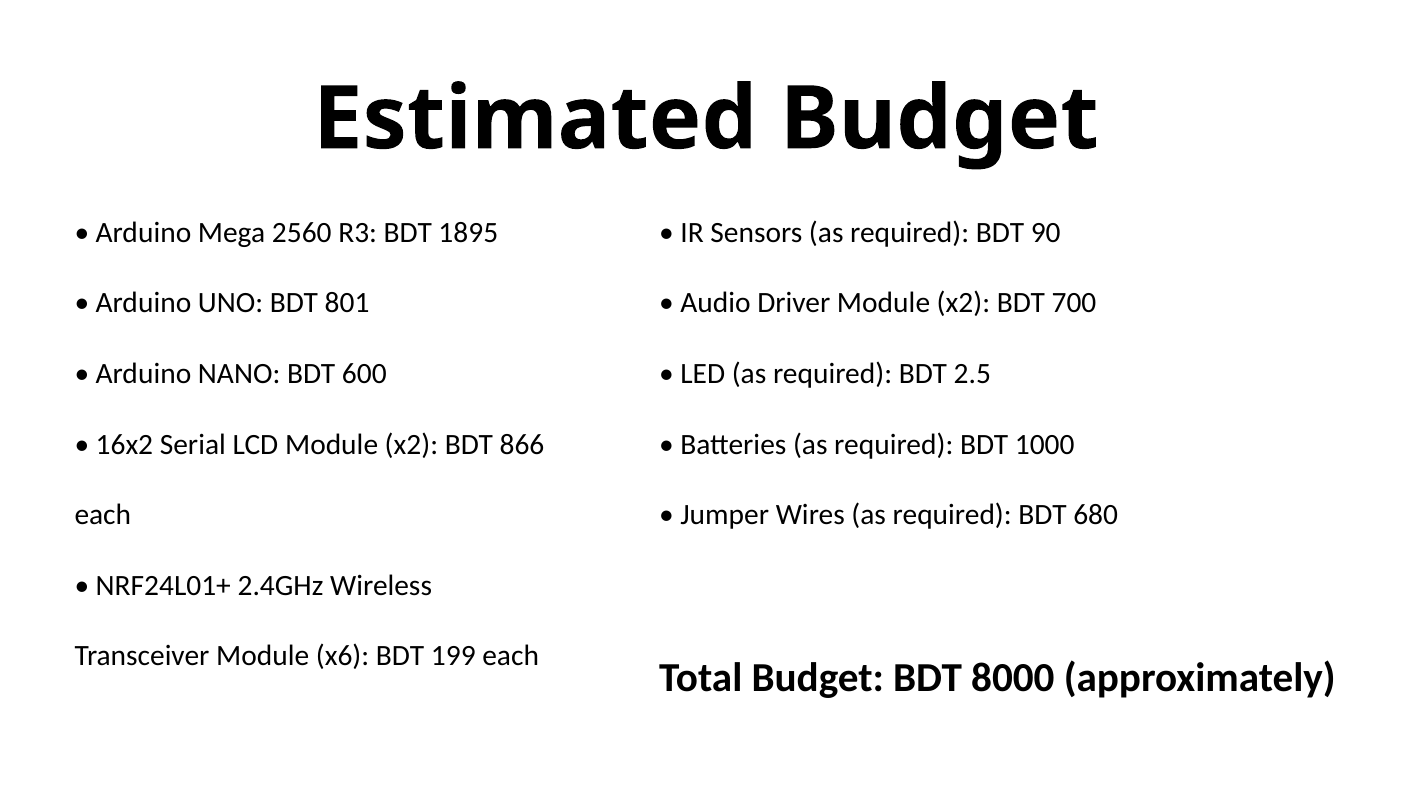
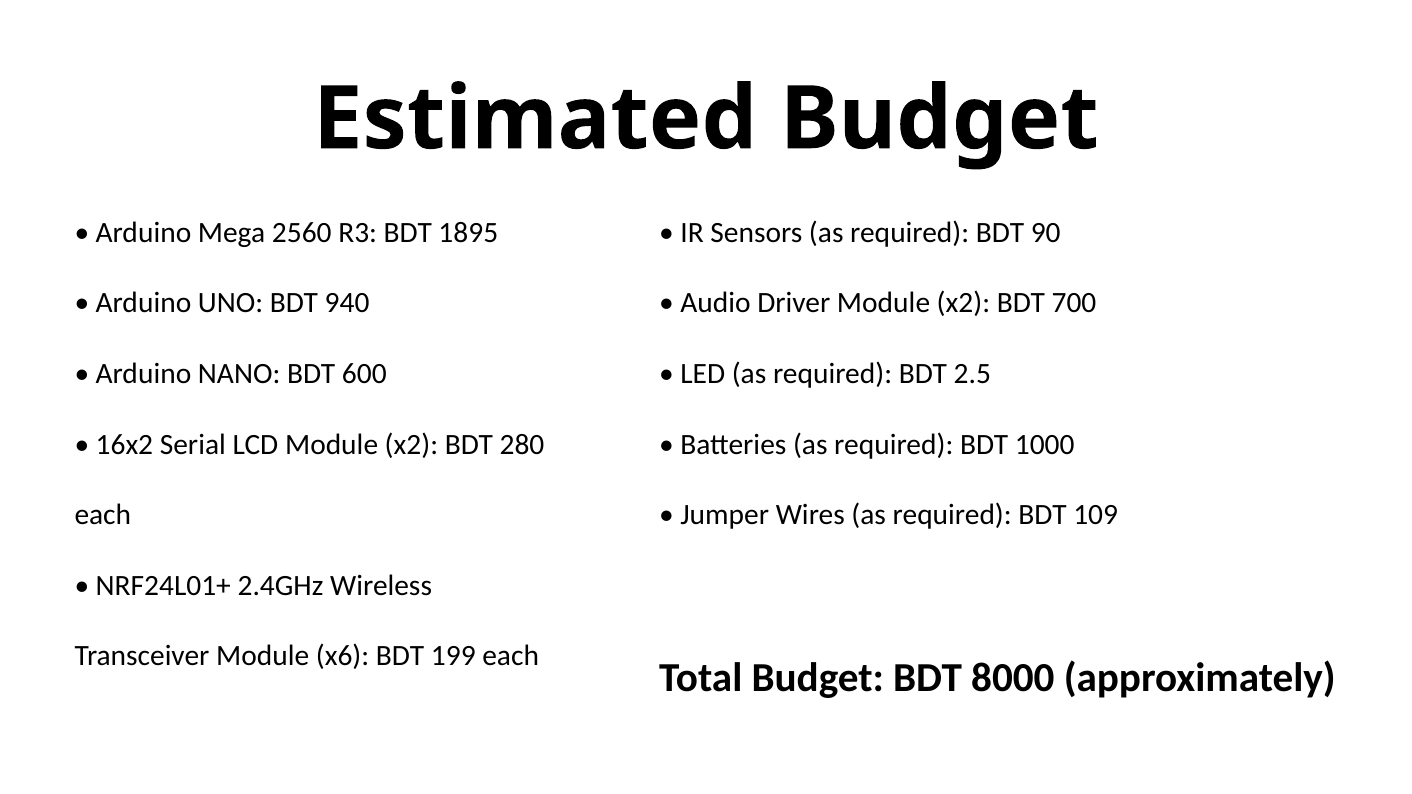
801: 801 -> 940 (347, 303)
866: 866 -> 280 (522, 445)
680: 680 -> 109 (1096, 515)
